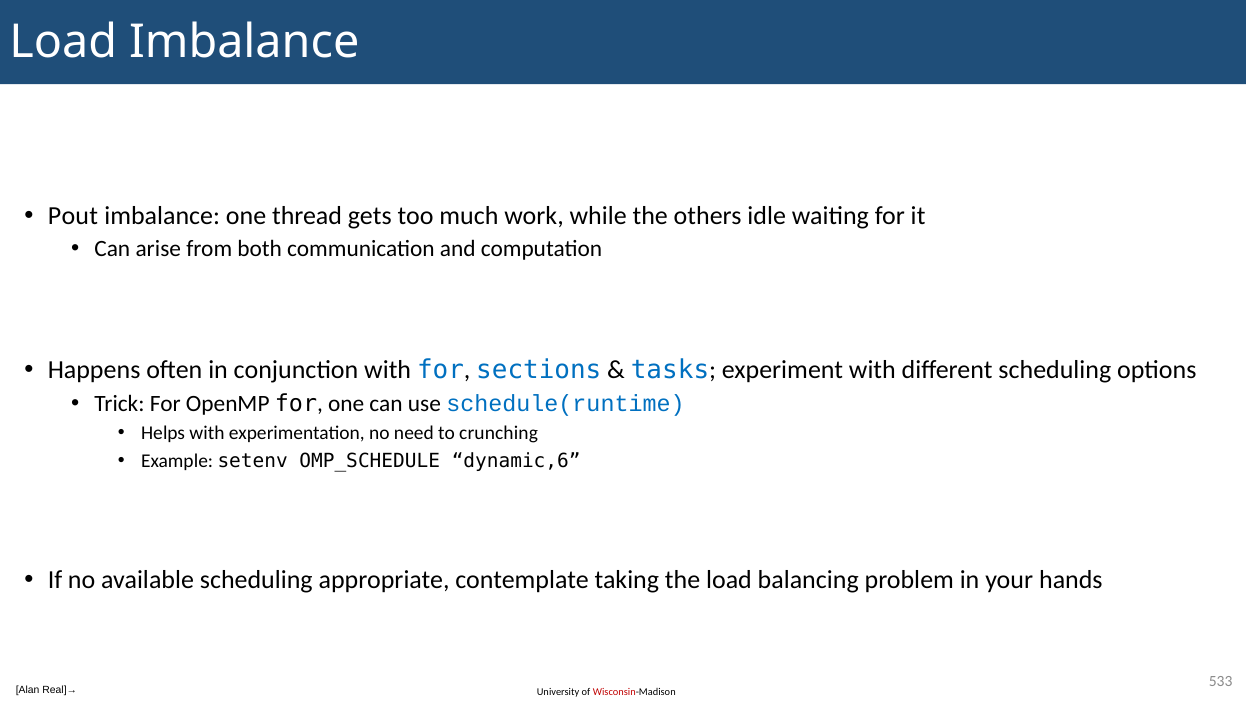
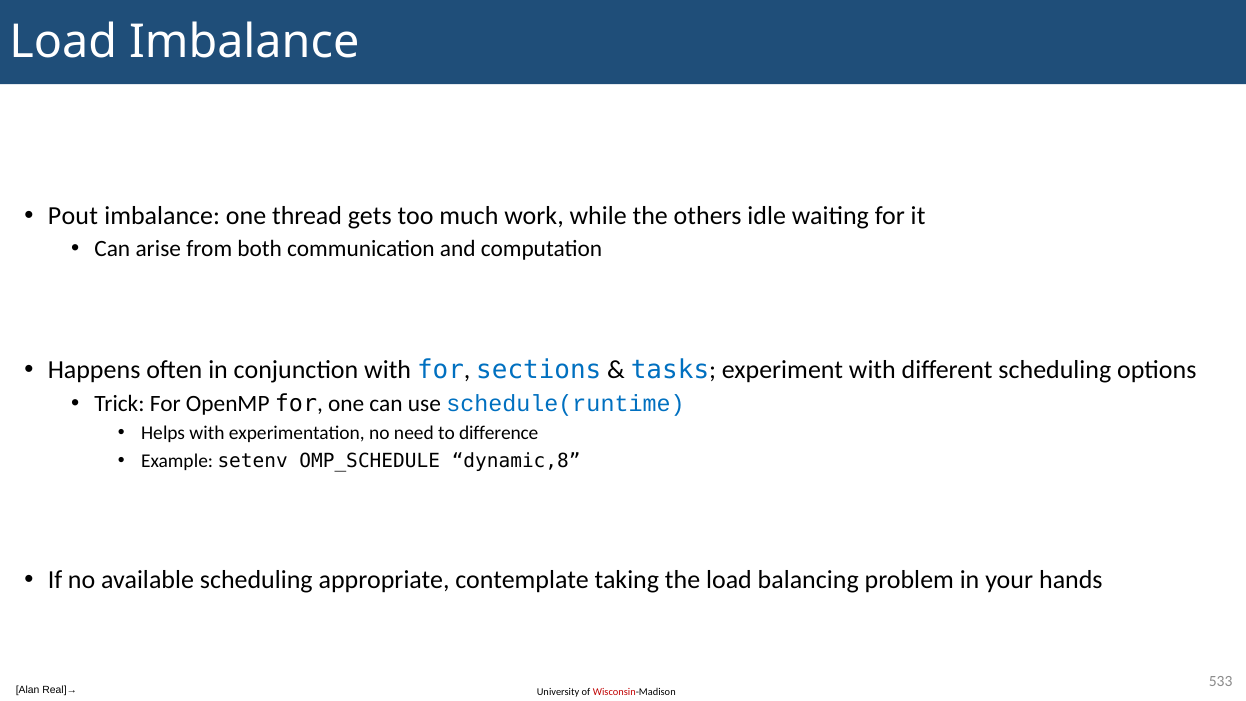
crunching: crunching -> difference (499, 433)
dynamic,6: dynamic,6 -> dynamic,8 (516, 461)
